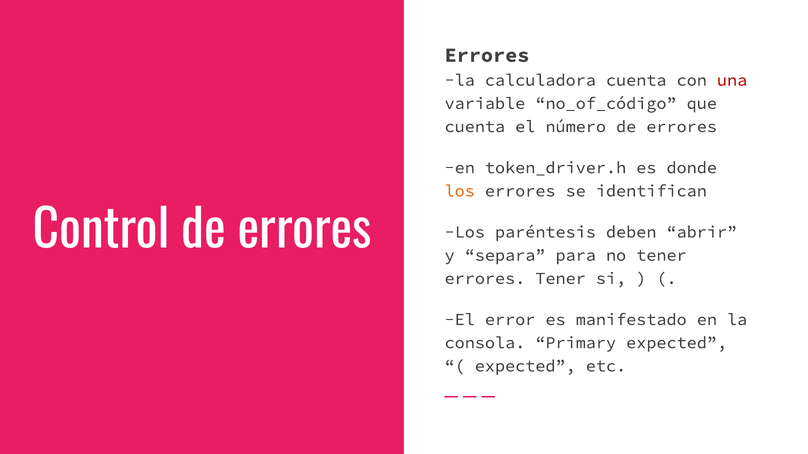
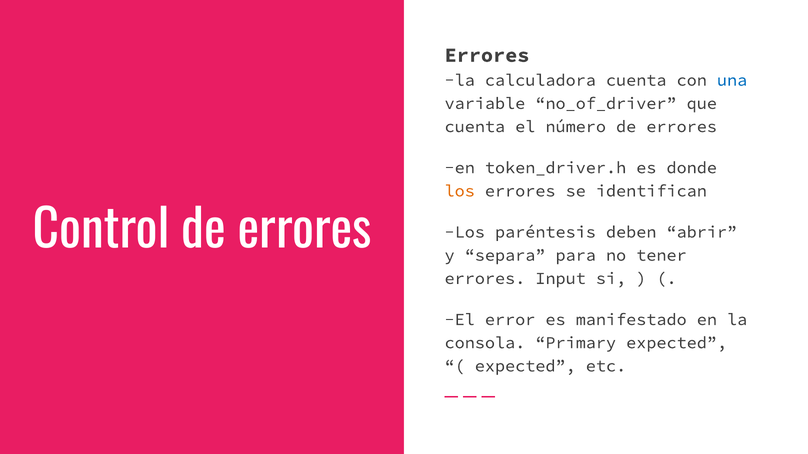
una colour: red -> blue (732, 80)
no_of_código: no_of_código -> no_of_driver (606, 103)
errores Tener: Tener -> Input (561, 279)
